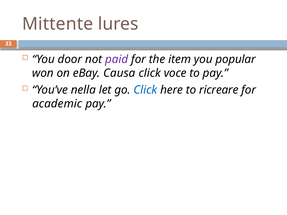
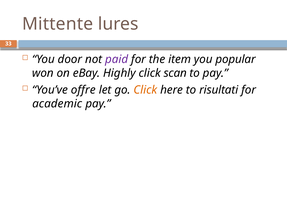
Causa: Causa -> Highly (119, 73)
voce: voce -> scan (175, 73)
nella: nella -> offre (83, 90)
Click colour: blue -> orange (145, 90)
ricreare: ricreare -> risultati (219, 90)
